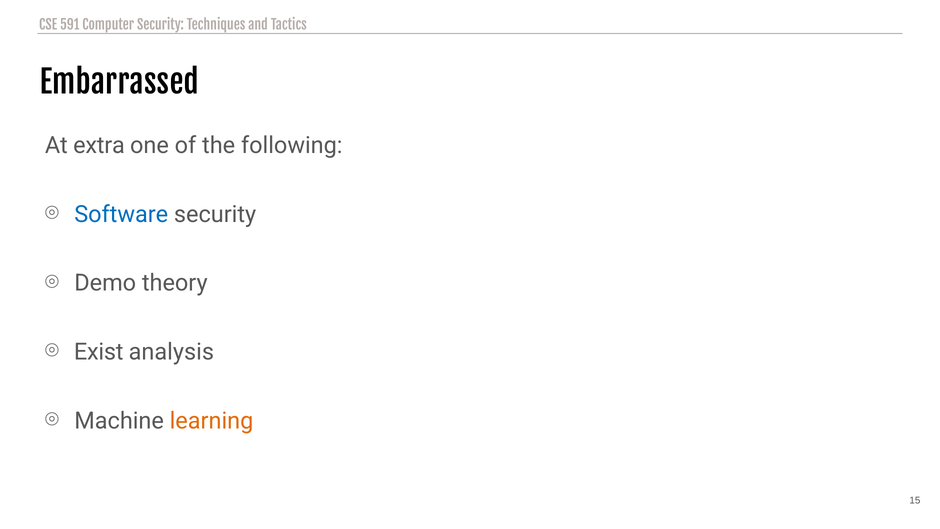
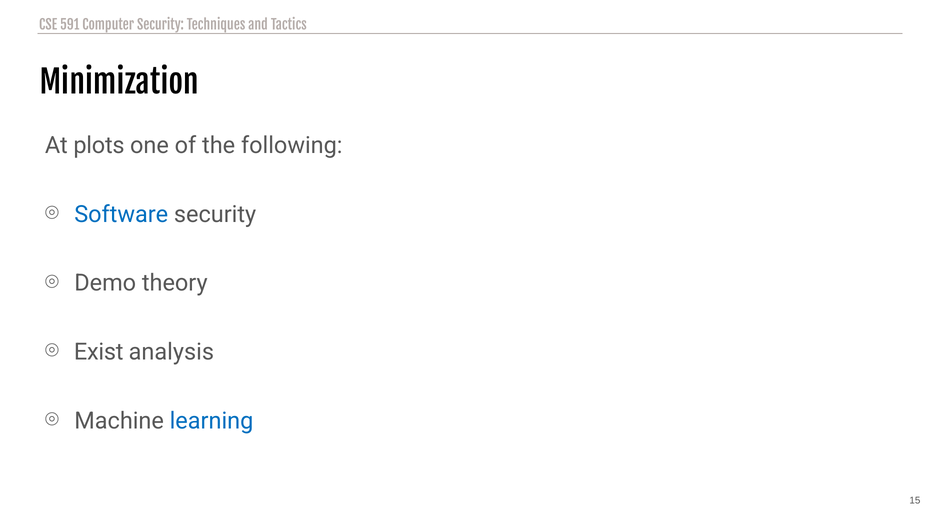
Embarrassed: Embarrassed -> Minimization (119, 83)
extra: extra -> plots (99, 145)
learning colour: orange -> blue (212, 421)
